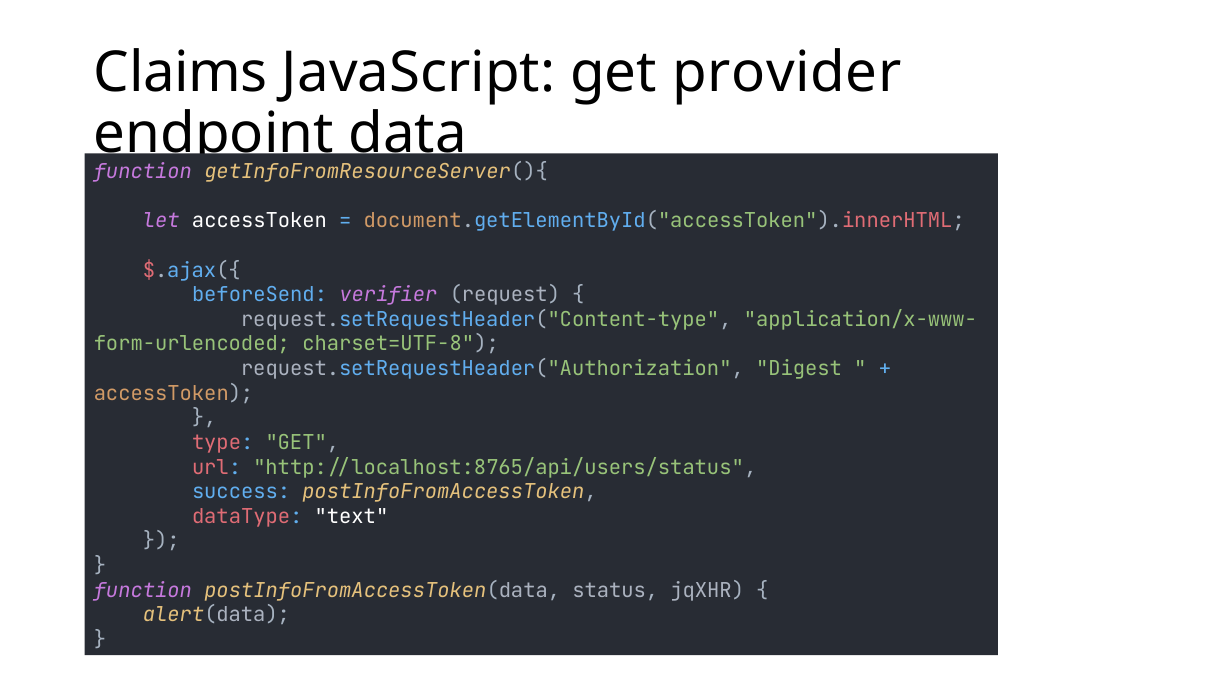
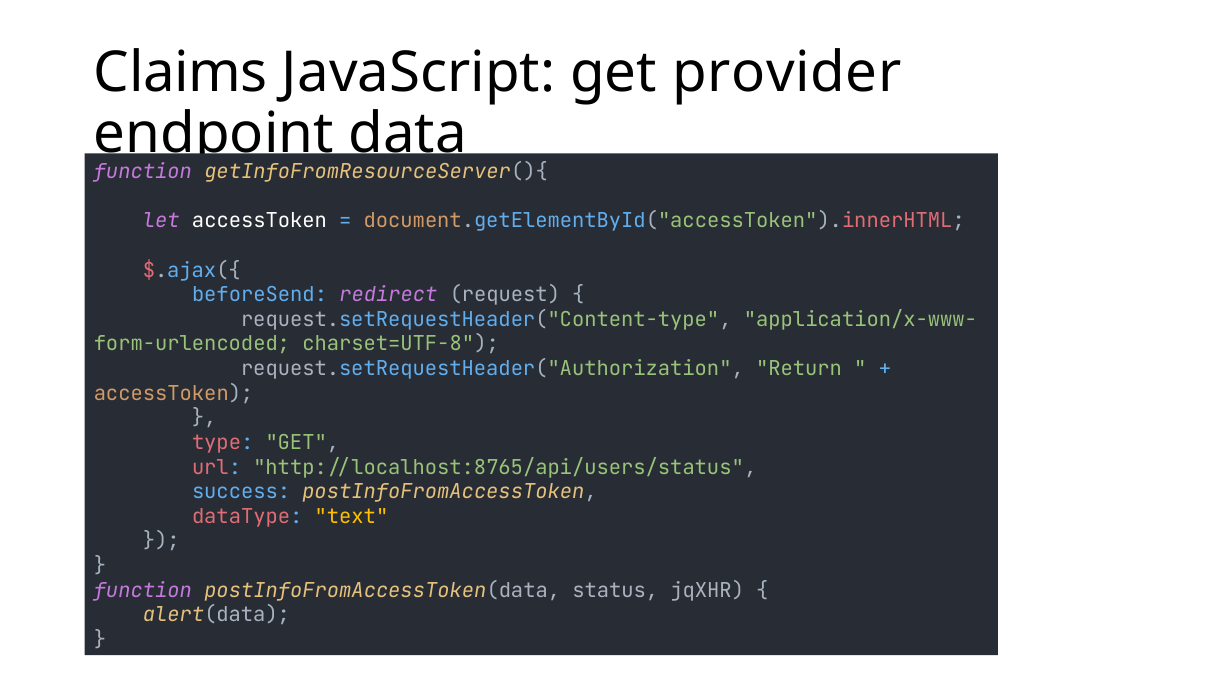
verifier: verifier -> redirect (388, 295)
Digest: Digest -> Return (799, 368)
text colour: white -> yellow (351, 516)
